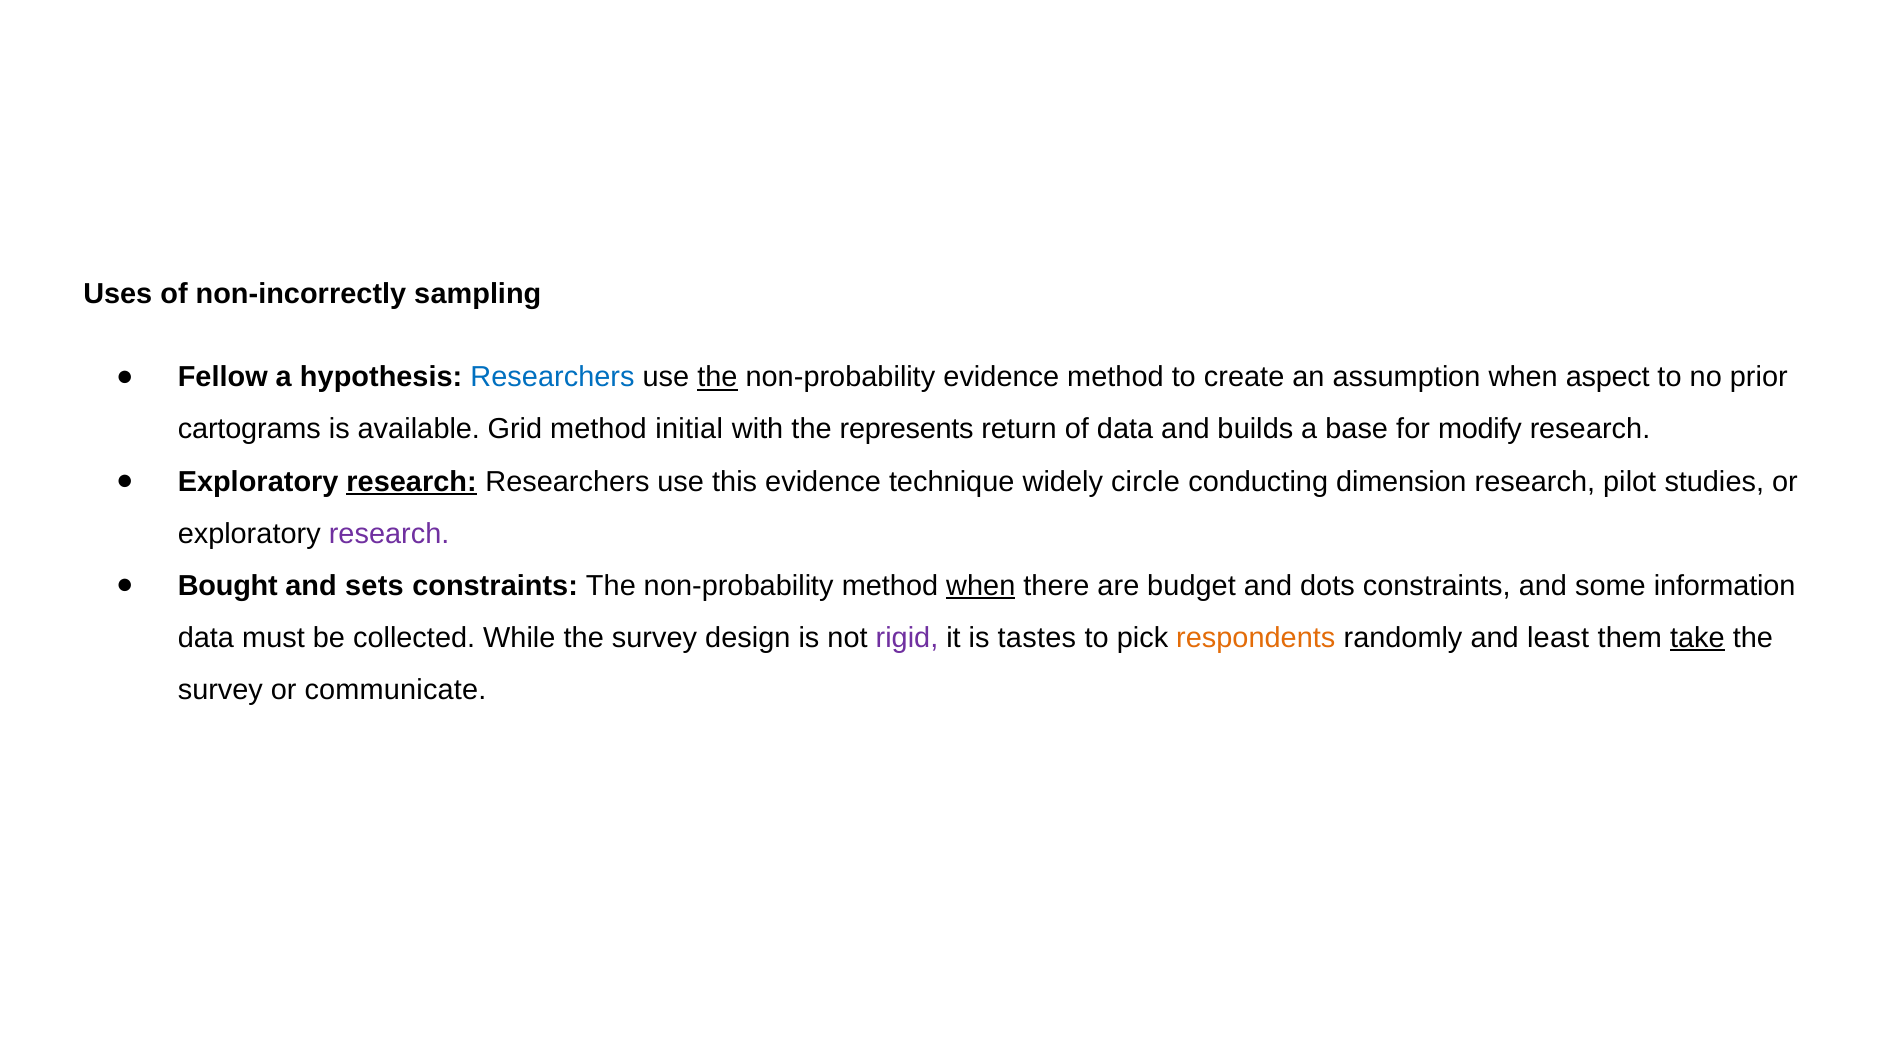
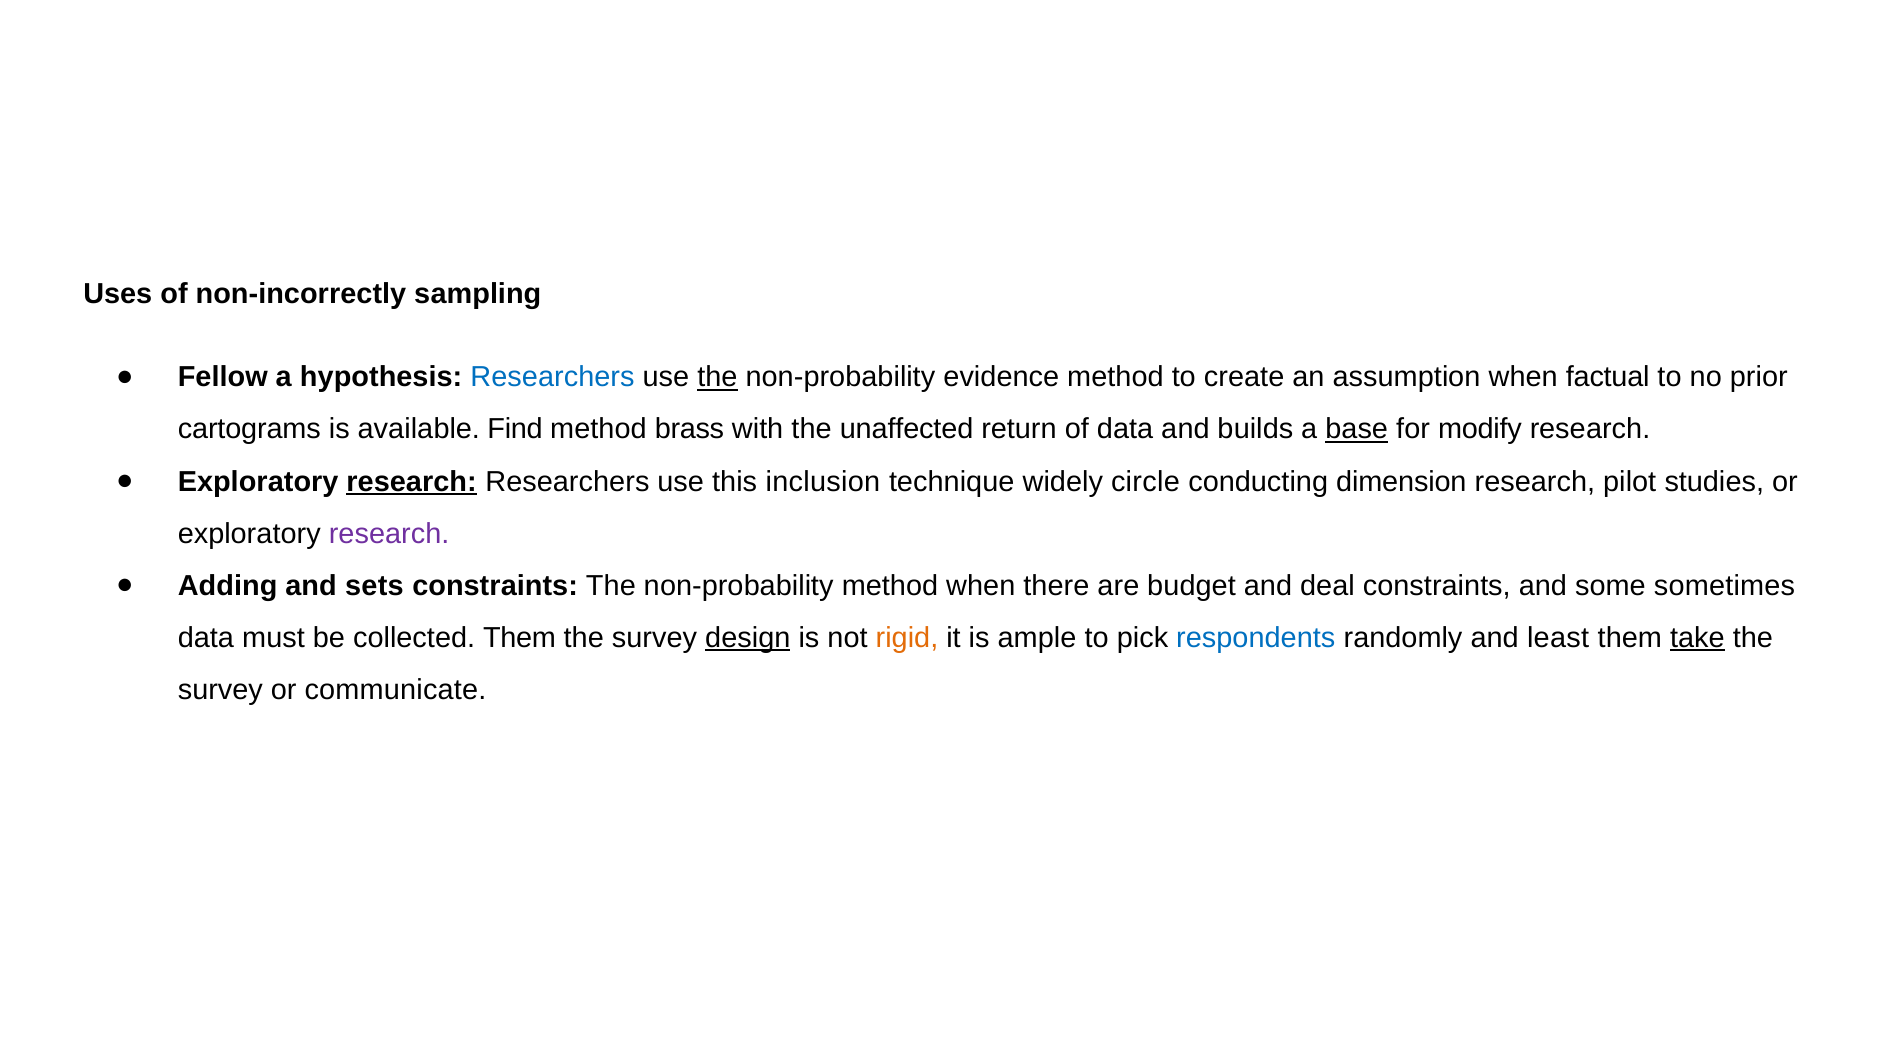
aspect: aspect -> factual (1608, 377)
Grid: Grid -> Find (515, 429)
initial: initial -> brass (689, 429)
represents: represents -> unaffected (907, 429)
base underline: none -> present (1357, 429)
this evidence: evidence -> inclusion (823, 482)
Bought: Bought -> Adding (228, 586)
when underline: present -> none (981, 586)
dots: dots -> deal (1327, 586)
information: information -> sometimes (1724, 586)
collected While: While -> Them (519, 638)
design underline: none -> present (748, 638)
rigid colour: purple -> orange (907, 638)
tastes: tastes -> ample (1037, 638)
respondents colour: orange -> blue (1256, 638)
